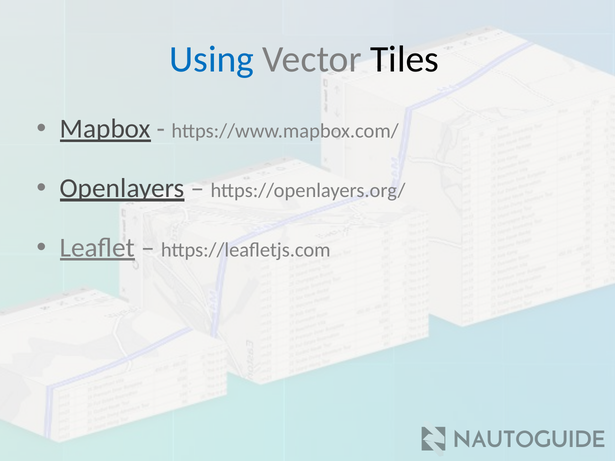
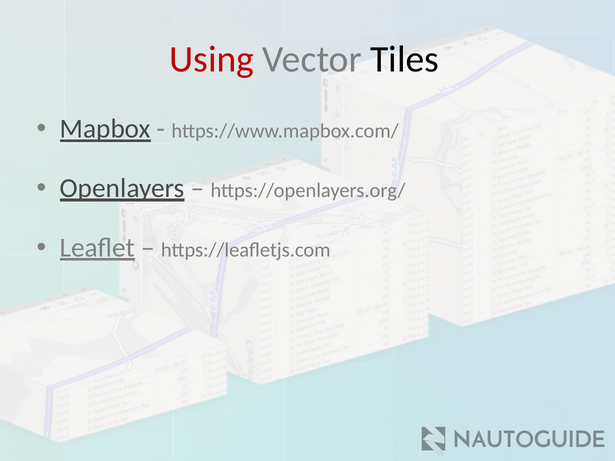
Using colour: blue -> red (212, 60)
